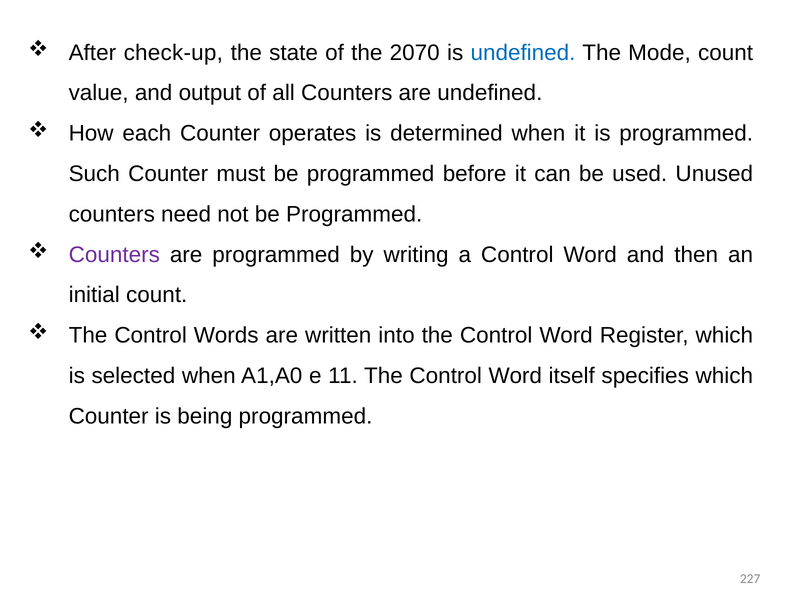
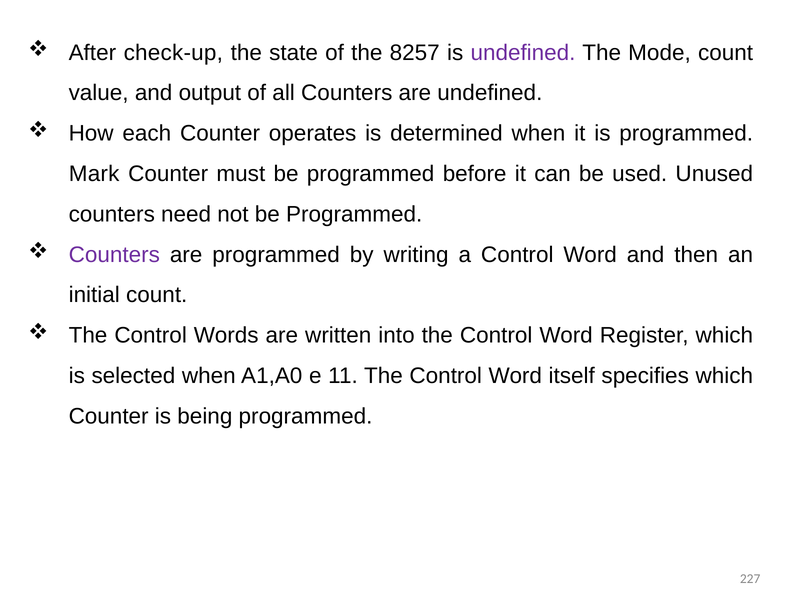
2070: 2070 -> 8257 (415, 53)
undefined colour: blue -> purple (523, 53)
Such: Such -> Mark (94, 174)
